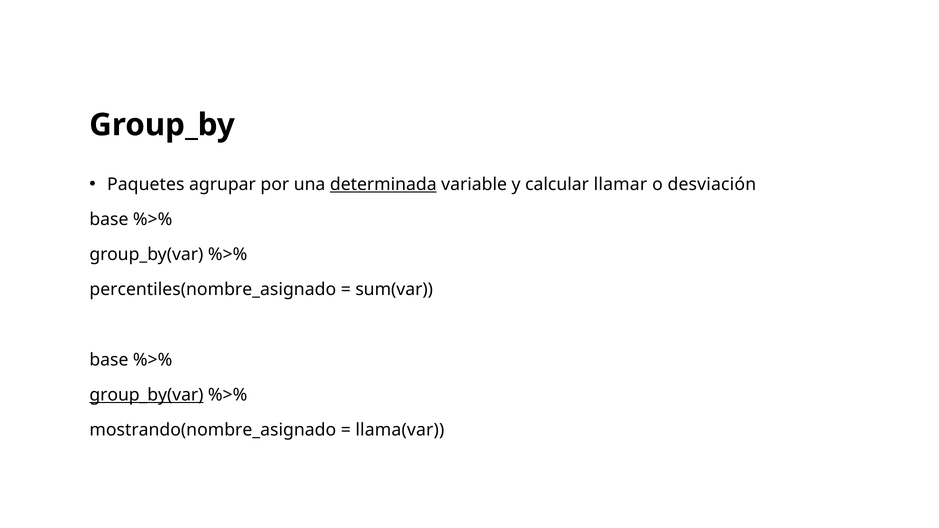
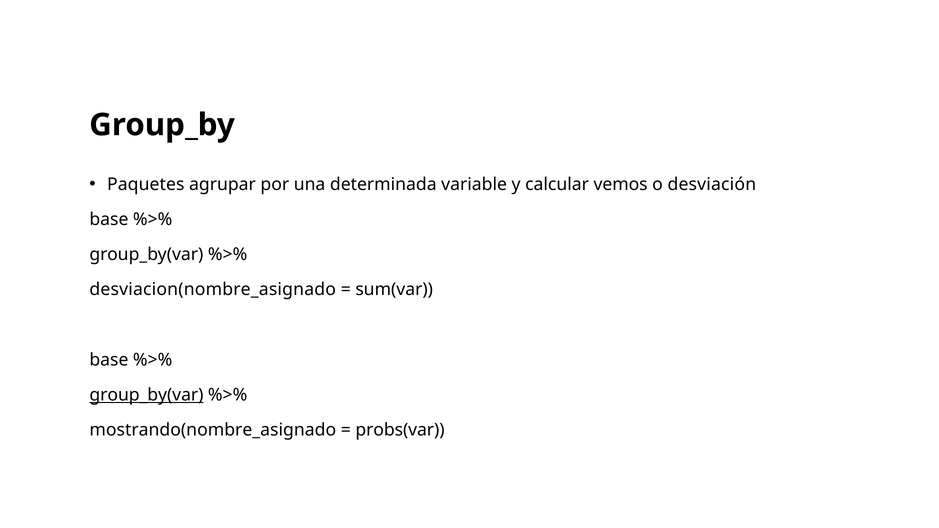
determinada underline: present -> none (383, 184)
llamar: llamar -> vemos (621, 184)
percentiles(nombre_asignado: percentiles(nombre_asignado -> desviacion(nombre_asignado (213, 290)
llama(var: llama(var -> probs(var (400, 430)
